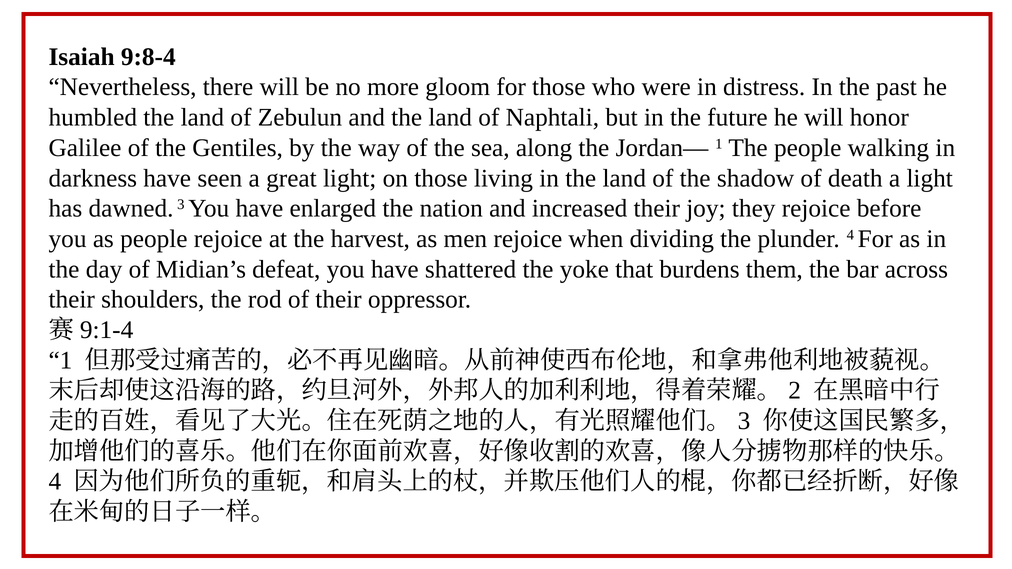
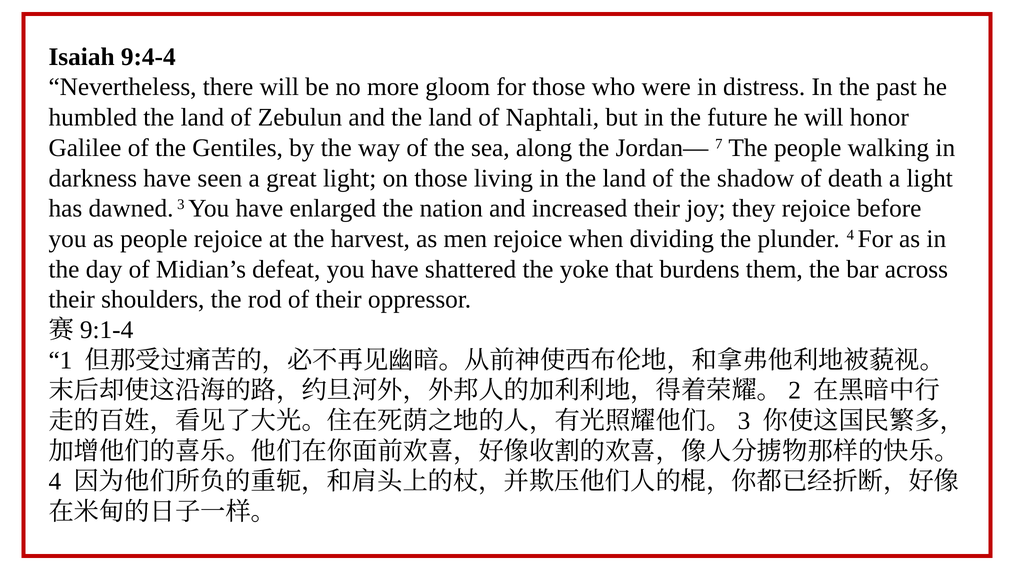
9:8-4: 9:8-4 -> 9:4-4 (148, 57)
Jordan— 1: 1 -> 7 (719, 144)
